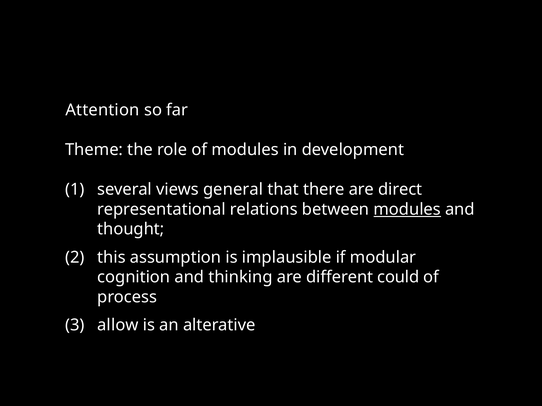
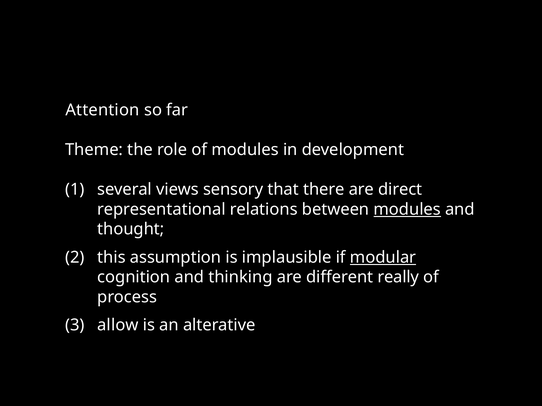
general: general -> sensory (233, 190)
modular underline: none -> present (383, 258)
could: could -> really (398, 277)
